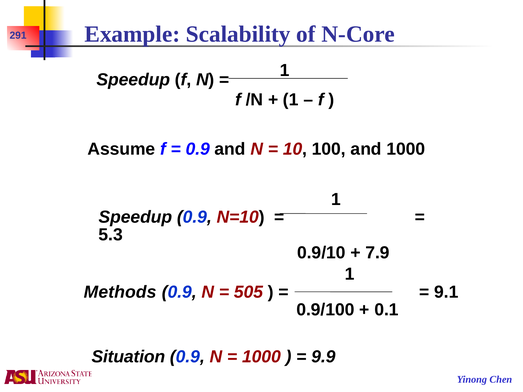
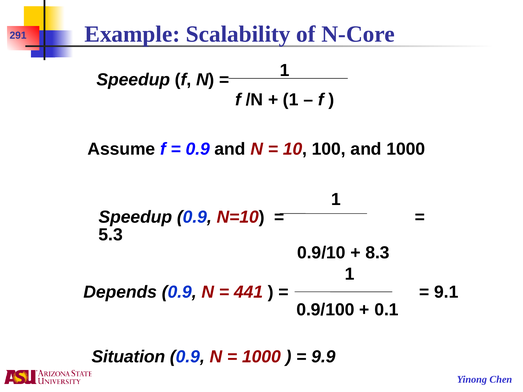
7.9: 7.9 -> 8.3 (377, 253)
Methods: Methods -> Depends (120, 292)
505: 505 -> 441 (248, 292)
